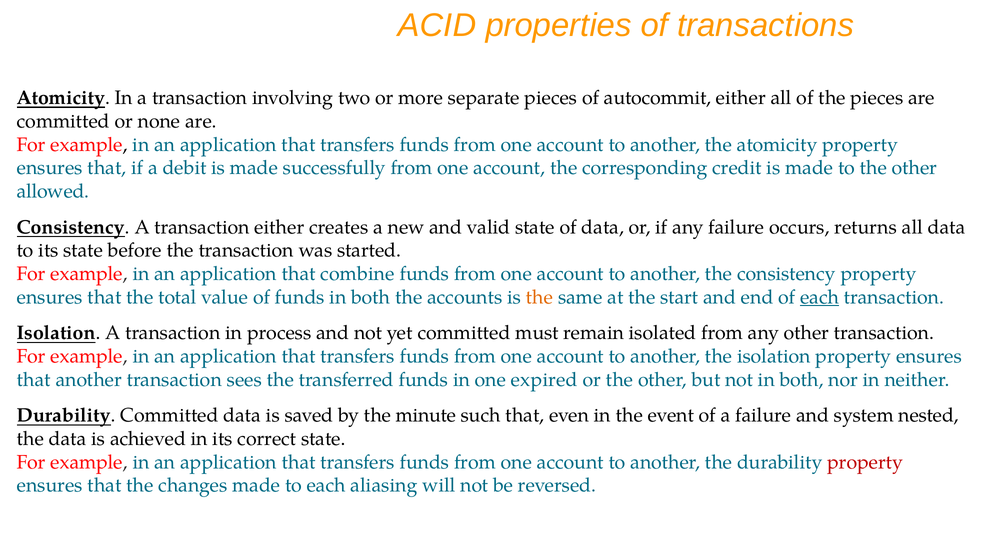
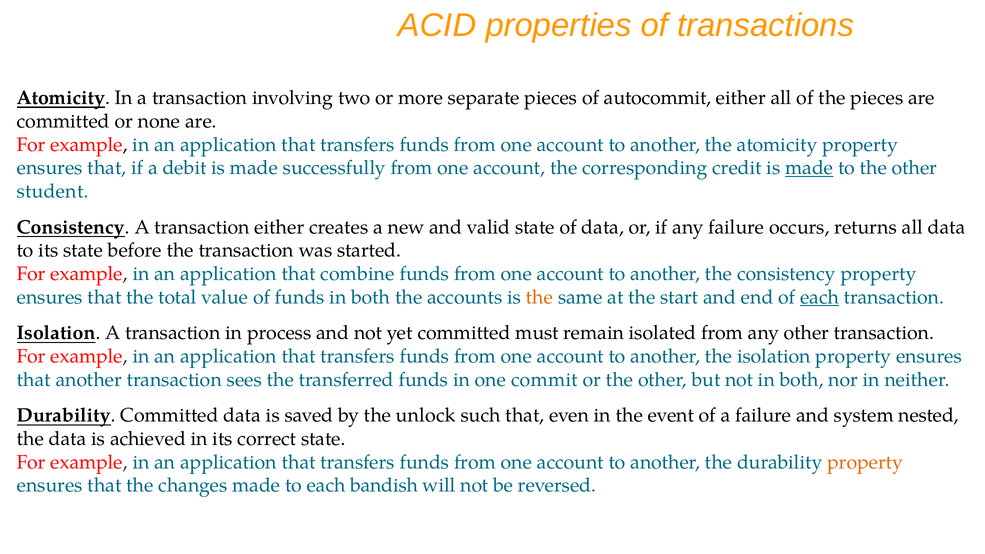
made underline: none -> present (809, 168)
allowed: allowed -> student (53, 191)
expired: expired -> commit (544, 380)
minute: minute -> unlock (426, 415)
property colour: red -> orange (865, 462)
aliasing: aliasing -> bandish (384, 486)
